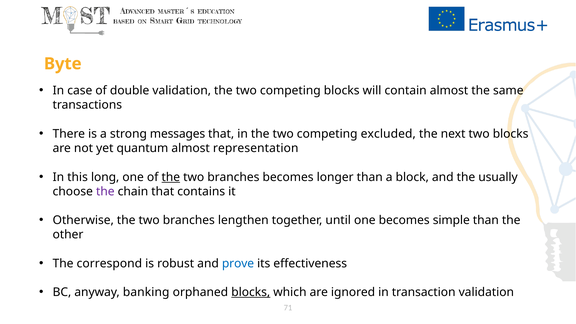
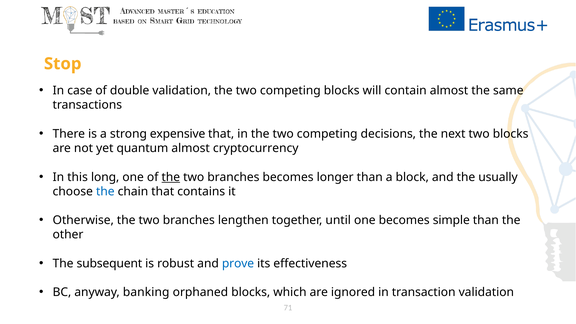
Byte: Byte -> Stop (63, 64)
messages: messages -> expensive (178, 134)
excluded: excluded -> decisions (388, 134)
representation: representation -> cryptocurrency (256, 148)
the colour: purple -> blue (105, 191)
correspond: correspond -> subsequent (109, 263)
blocks underline: present -> none (251, 292)
